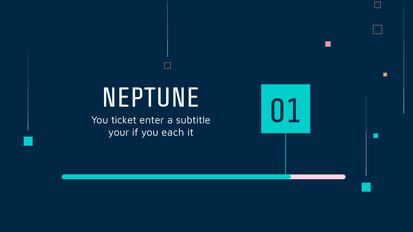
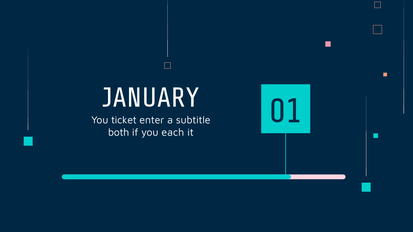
NEPTUNE: NEPTUNE -> JANUARY (151, 98)
your: your -> both (119, 133)
